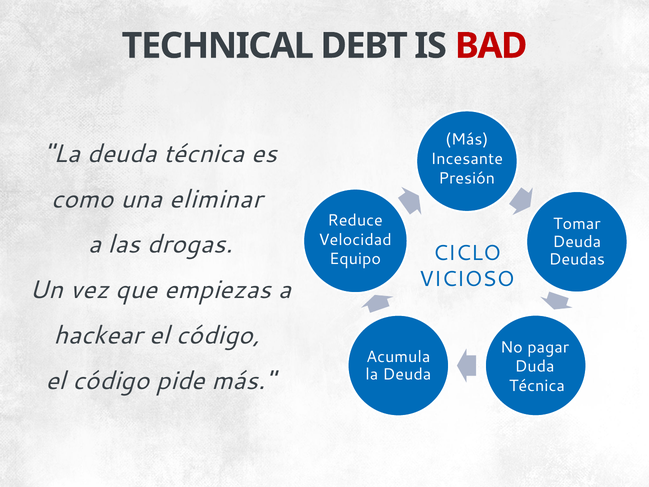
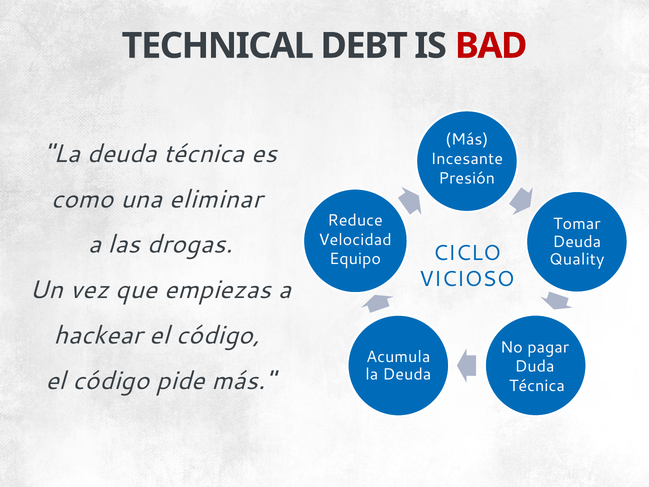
Deudas: Deudas -> Quality (577, 259)
